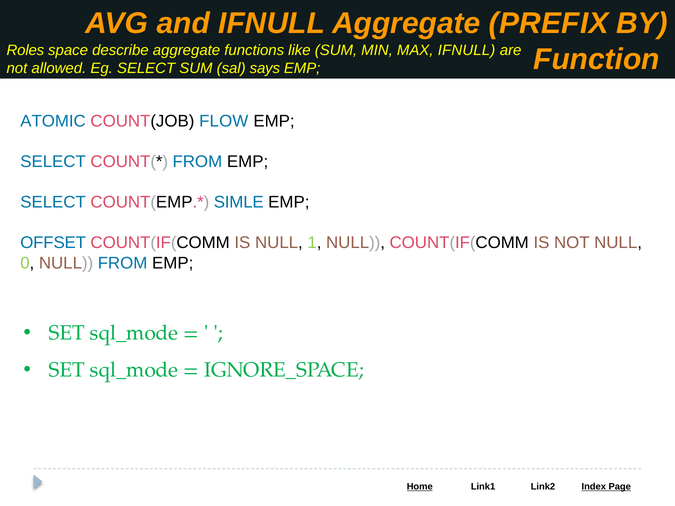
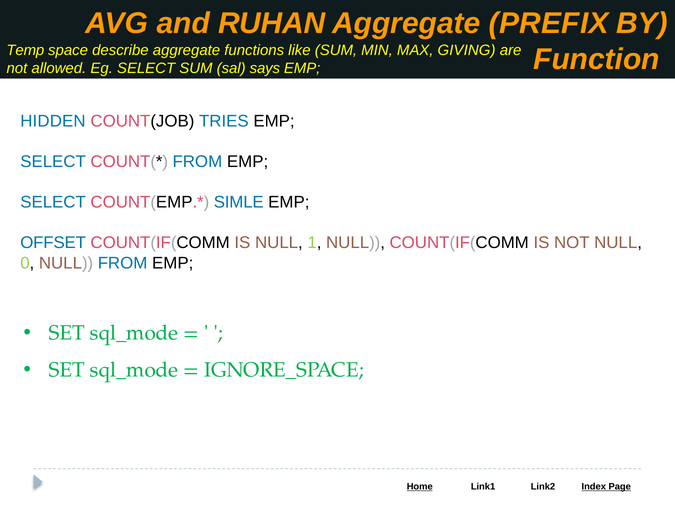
and IFNULL: IFNULL -> RUHAN (272, 23)
Roles: Roles -> Temp (25, 50)
MAX IFNULL: IFNULL -> GIVING (467, 50)
ATOMIC: ATOMIC -> HIDDEN (53, 121)
FLOW: FLOW -> TRIES (224, 121)
